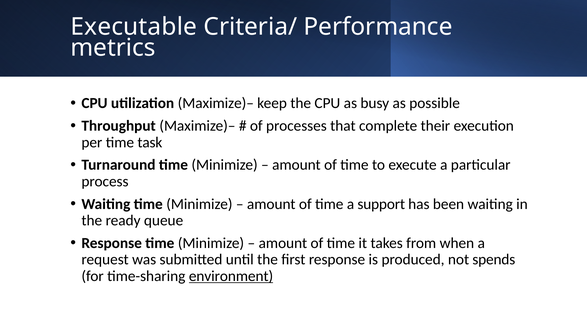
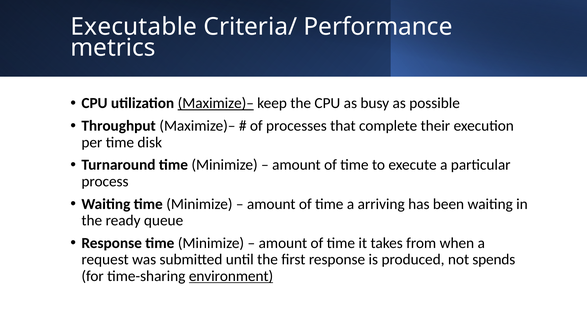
Maximize)– underline: none -> present (216, 103)
task: task -> disk (150, 142)
support: support -> arriving (381, 204)
